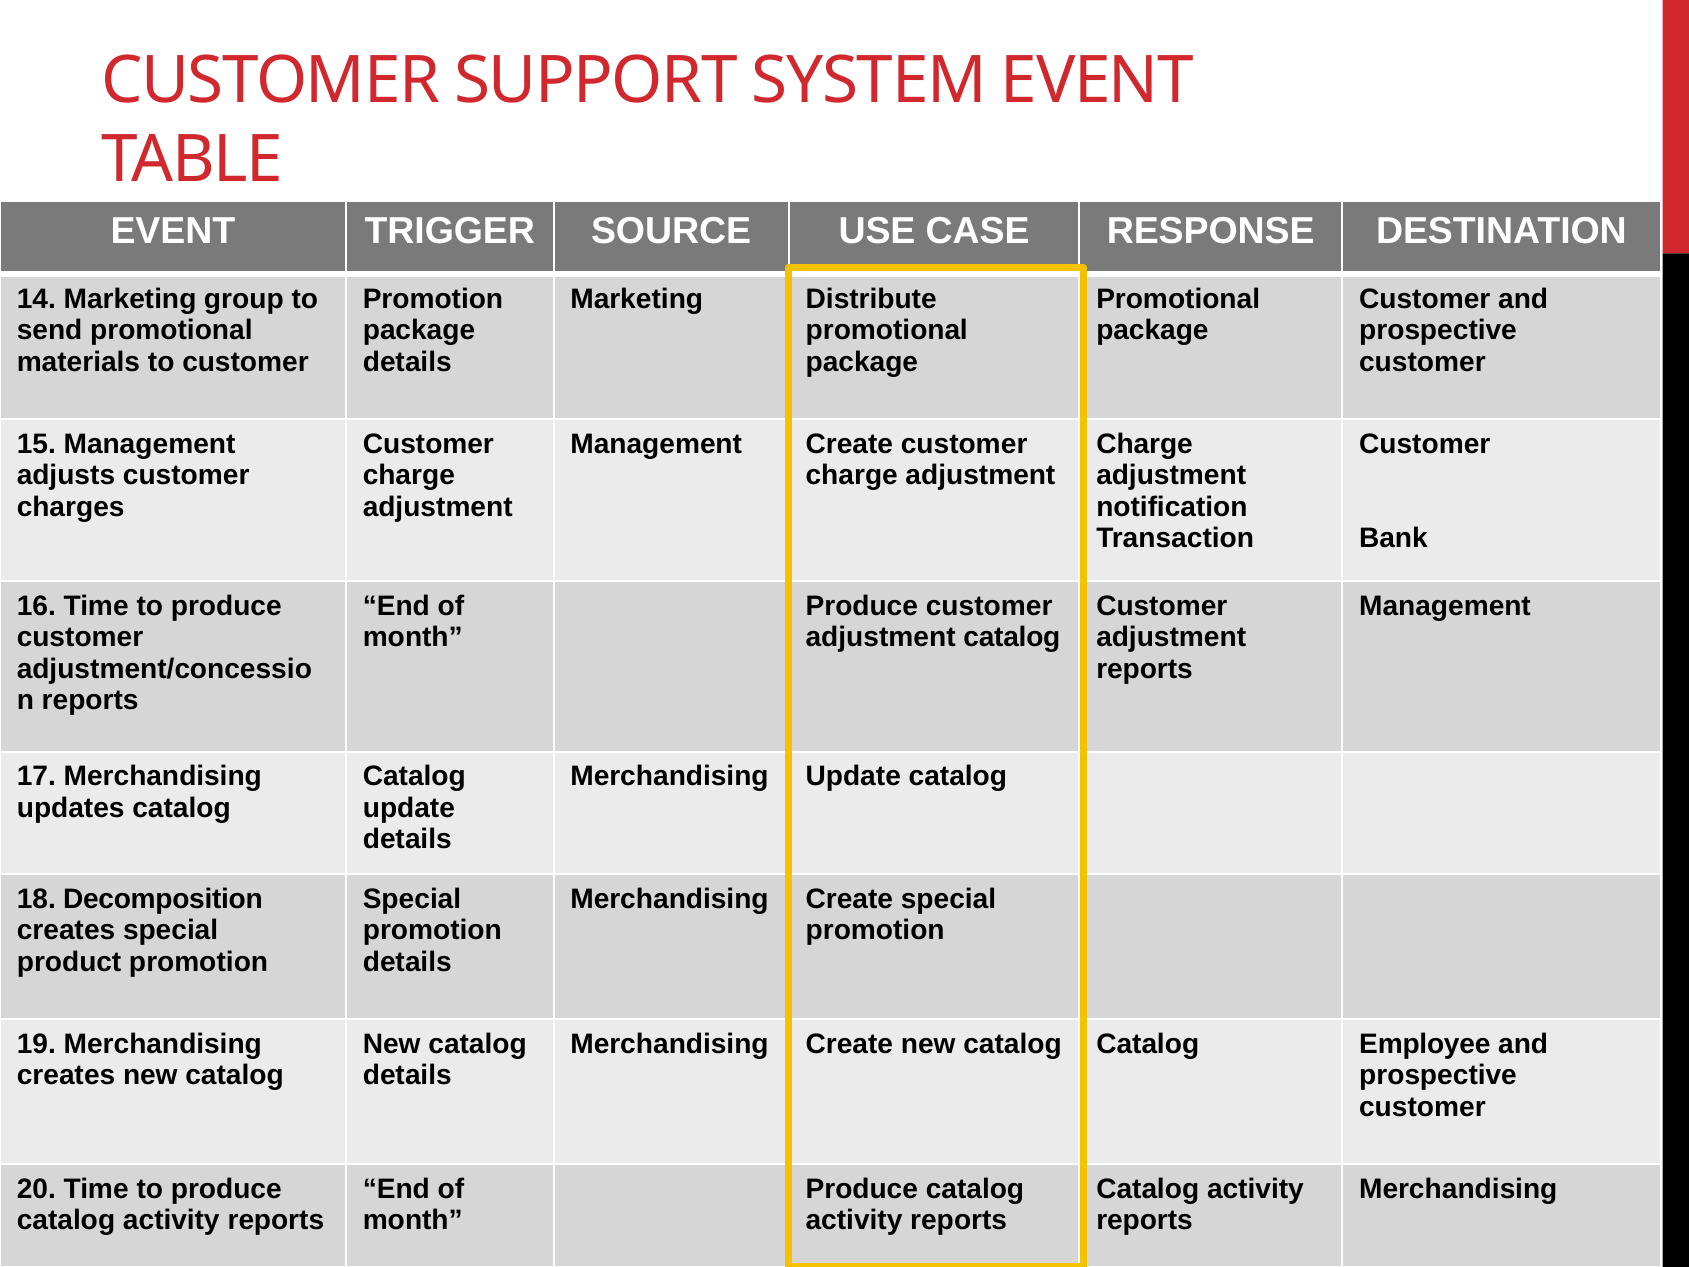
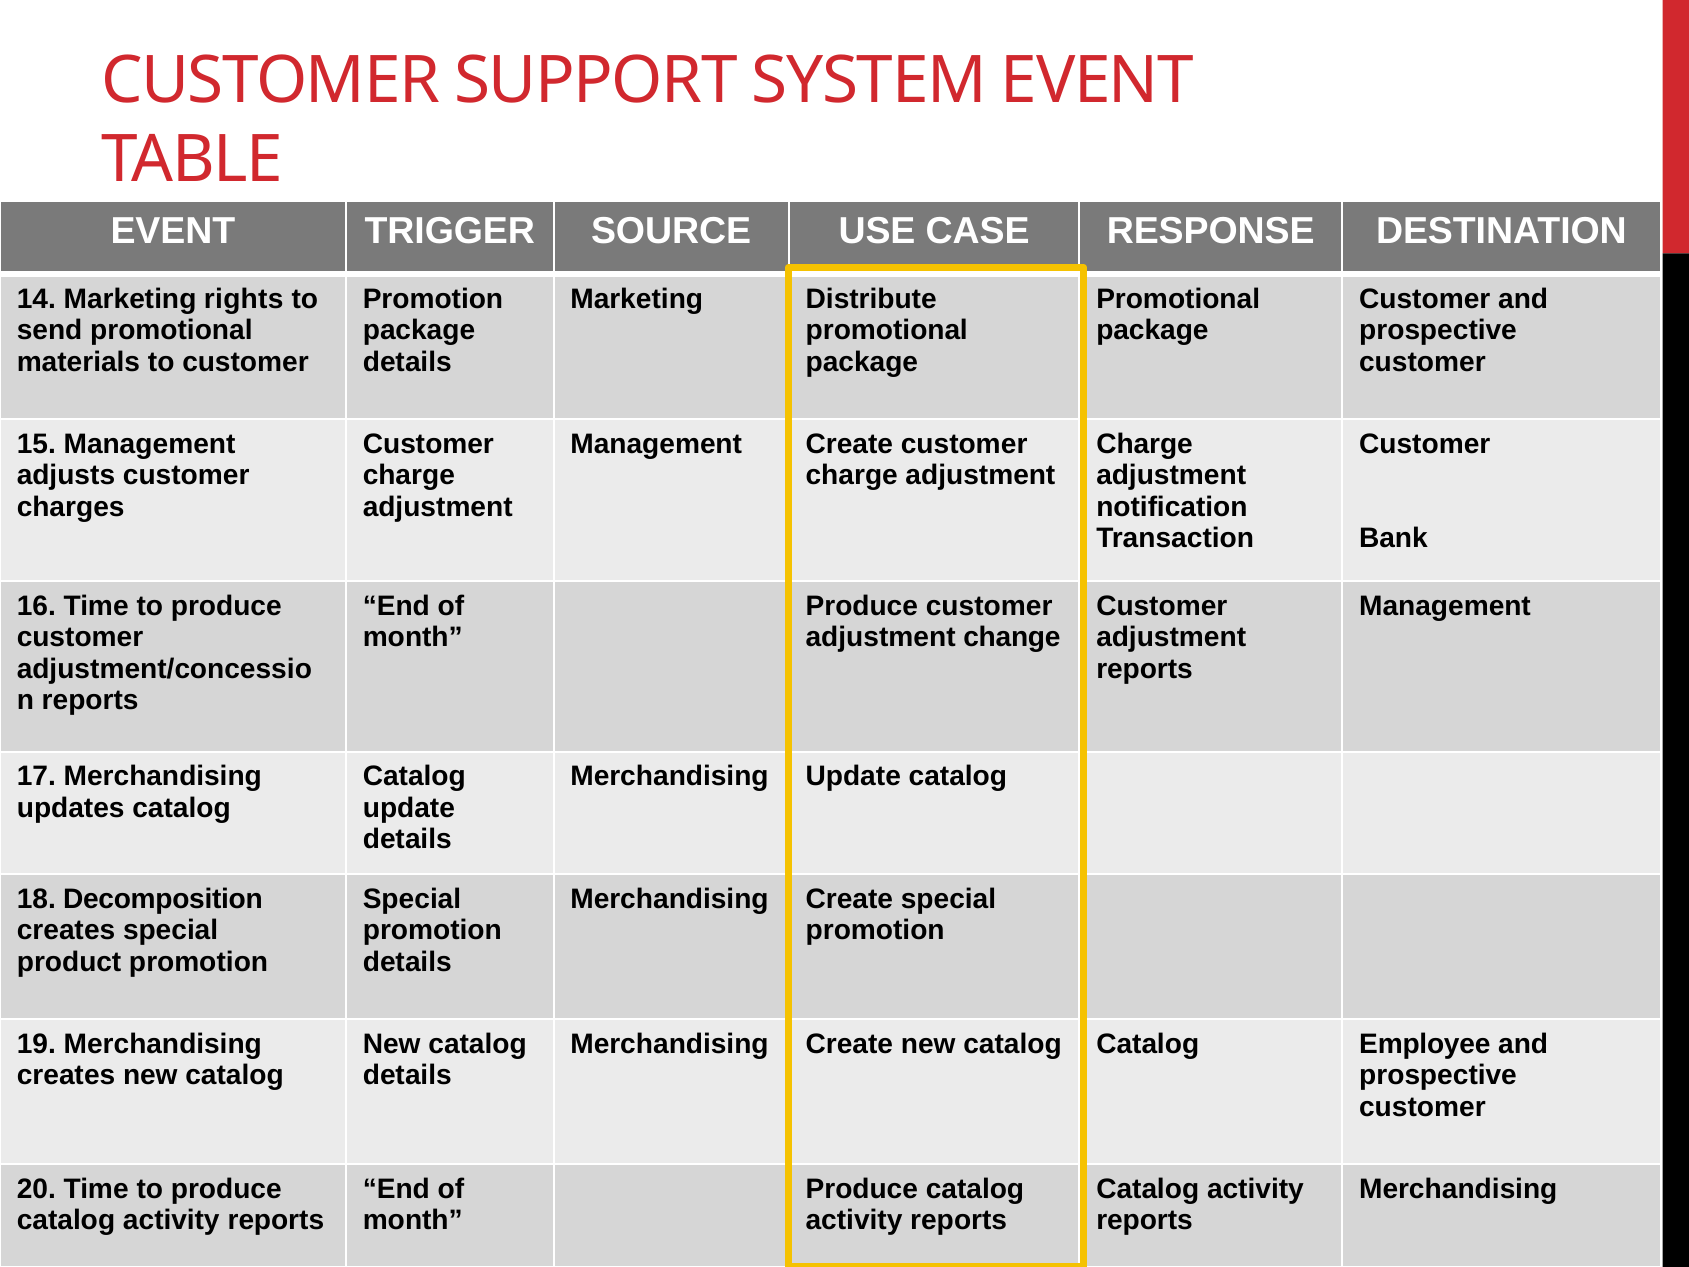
group: group -> rights (244, 299)
adjustment catalog: catalog -> change (1012, 637)
